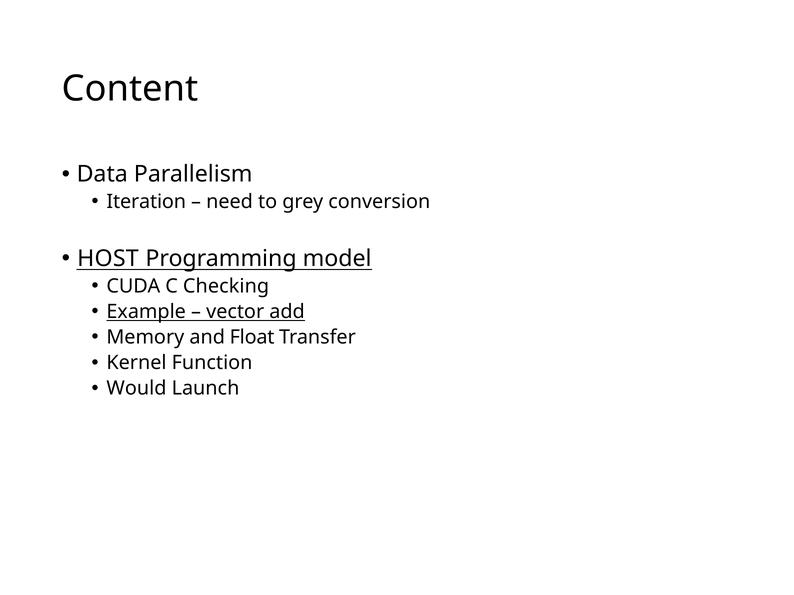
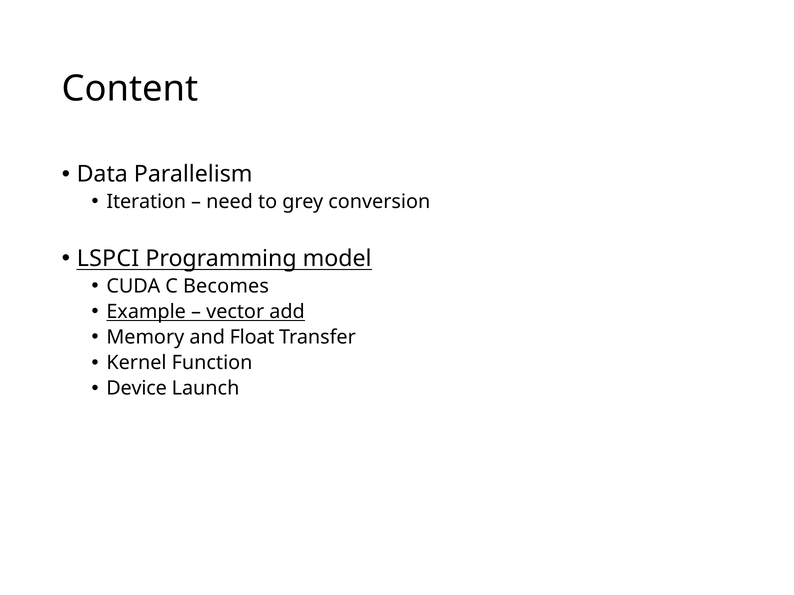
HOST: HOST -> LSPCI (108, 259)
Checking: Checking -> Becomes (226, 286)
Would: Would -> Device (137, 389)
